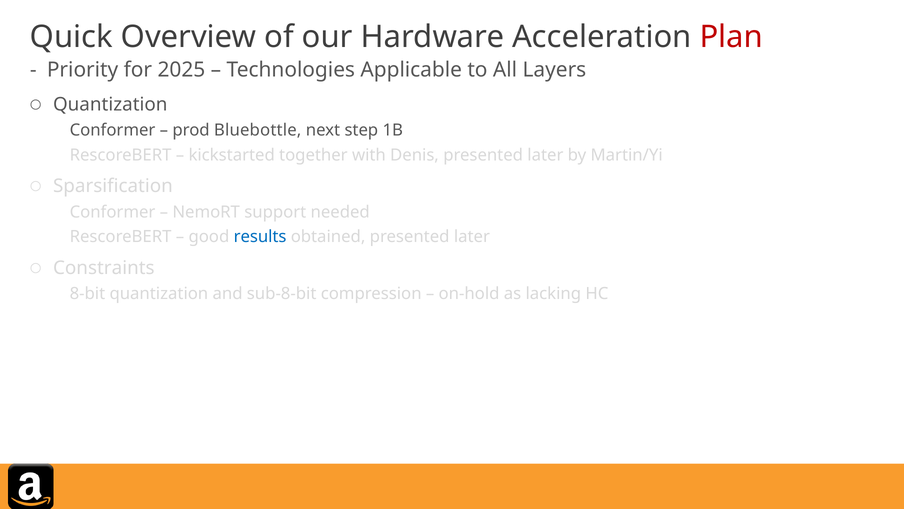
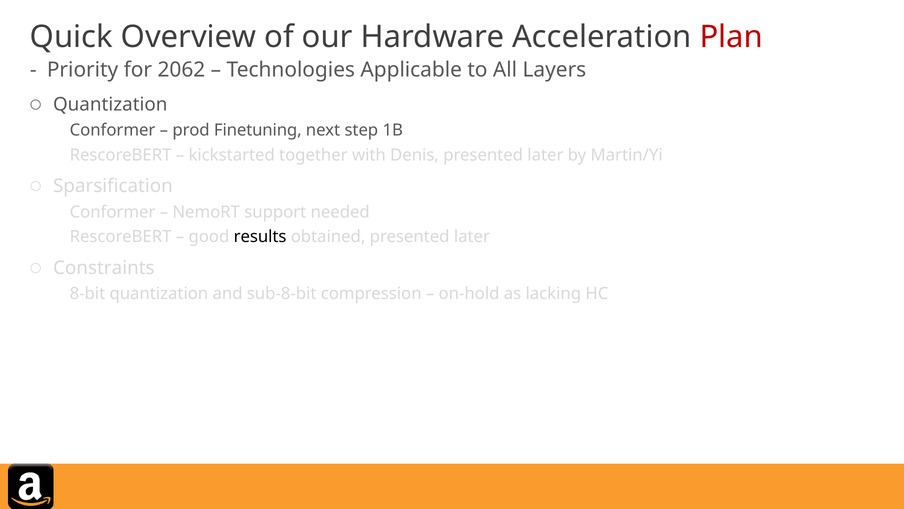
2025: 2025 -> 2062 (181, 70)
Bluebottle: Bluebottle -> Finetuning (258, 130)
results colour: blue -> black (260, 237)
